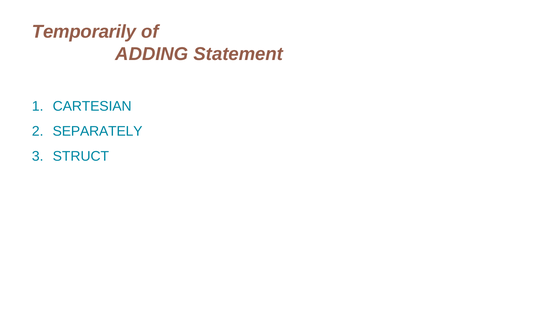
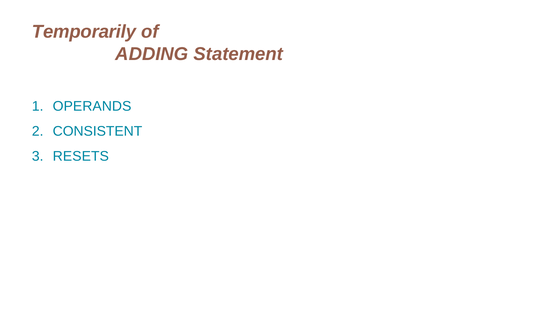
CARTESIAN: CARTESIAN -> OPERANDS (92, 106)
SEPARATELY: SEPARATELY -> CONSISTENT (97, 131)
STRUCT: STRUCT -> RESETS (81, 156)
